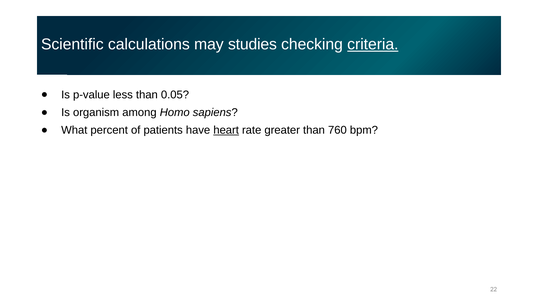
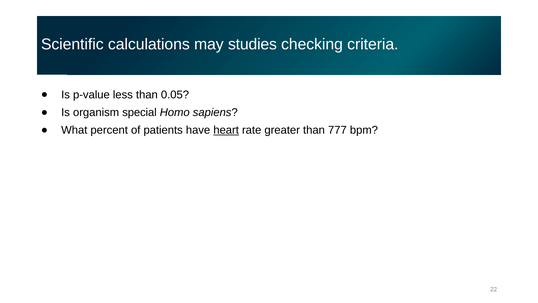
criteria underline: present -> none (373, 44)
among: among -> special (139, 112)
760: 760 -> 777 (337, 130)
